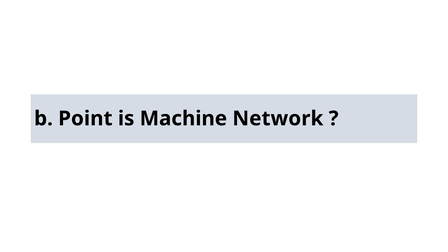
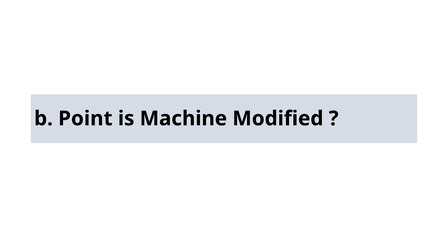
Network: Network -> Modified (278, 119)
